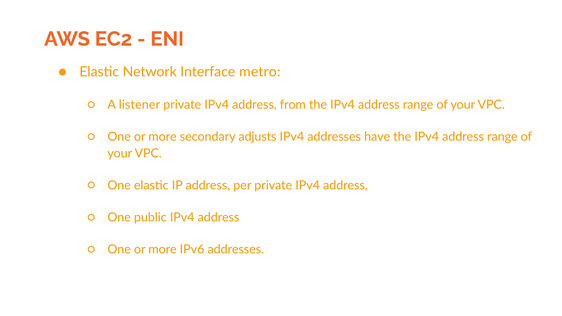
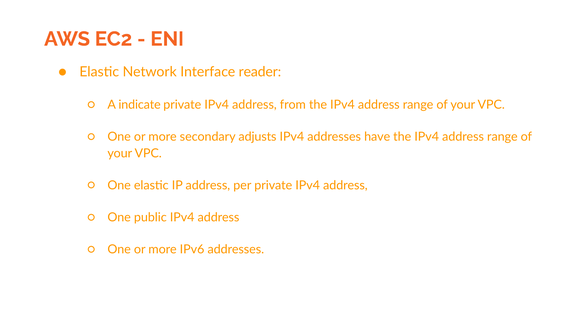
metro: metro -> reader (260, 72)
listener: listener -> indicate (140, 105)
